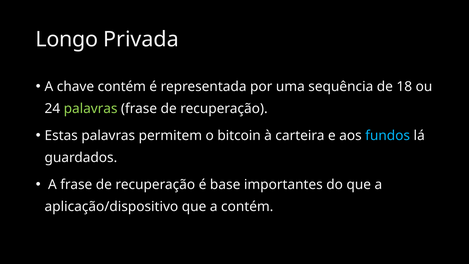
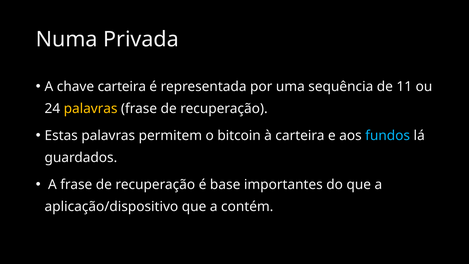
Longo: Longo -> Numa (67, 39)
chave contém: contém -> carteira (122, 87)
18: 18 -> 11 (404, 87)
palavras colour: light green -> yellow (91, 109)
